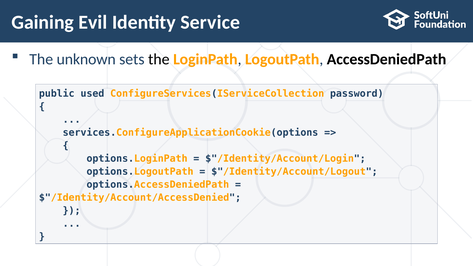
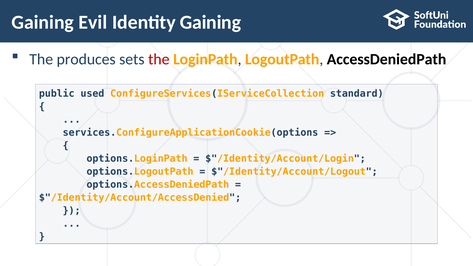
Identity Service: Service -> Gaining (210, 22)
unknown: unknown -> produces (86, 59)
the colour: black -> red (159, 59)
password: password -> standard (357, 94)
